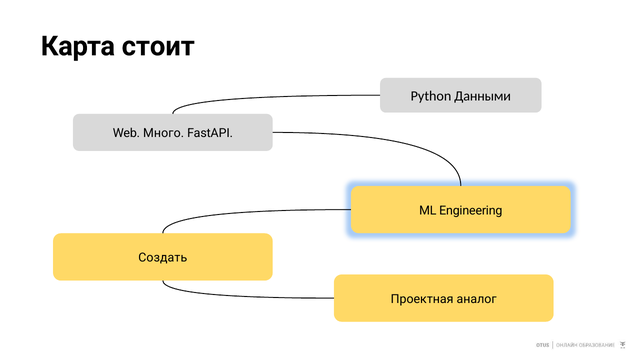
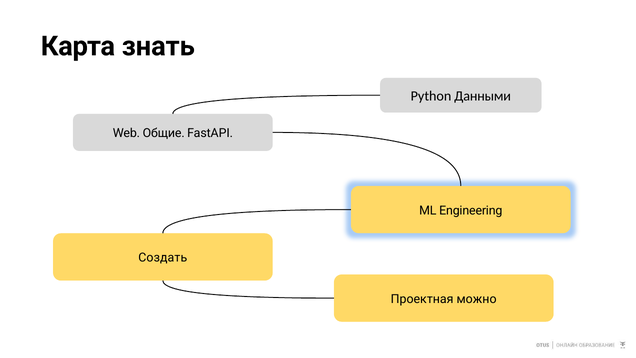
стоит: стоит -> знать (158, 46)
Много: Много -> Общие (164, 133)
аналог: аналог -> можно (477, 299)
